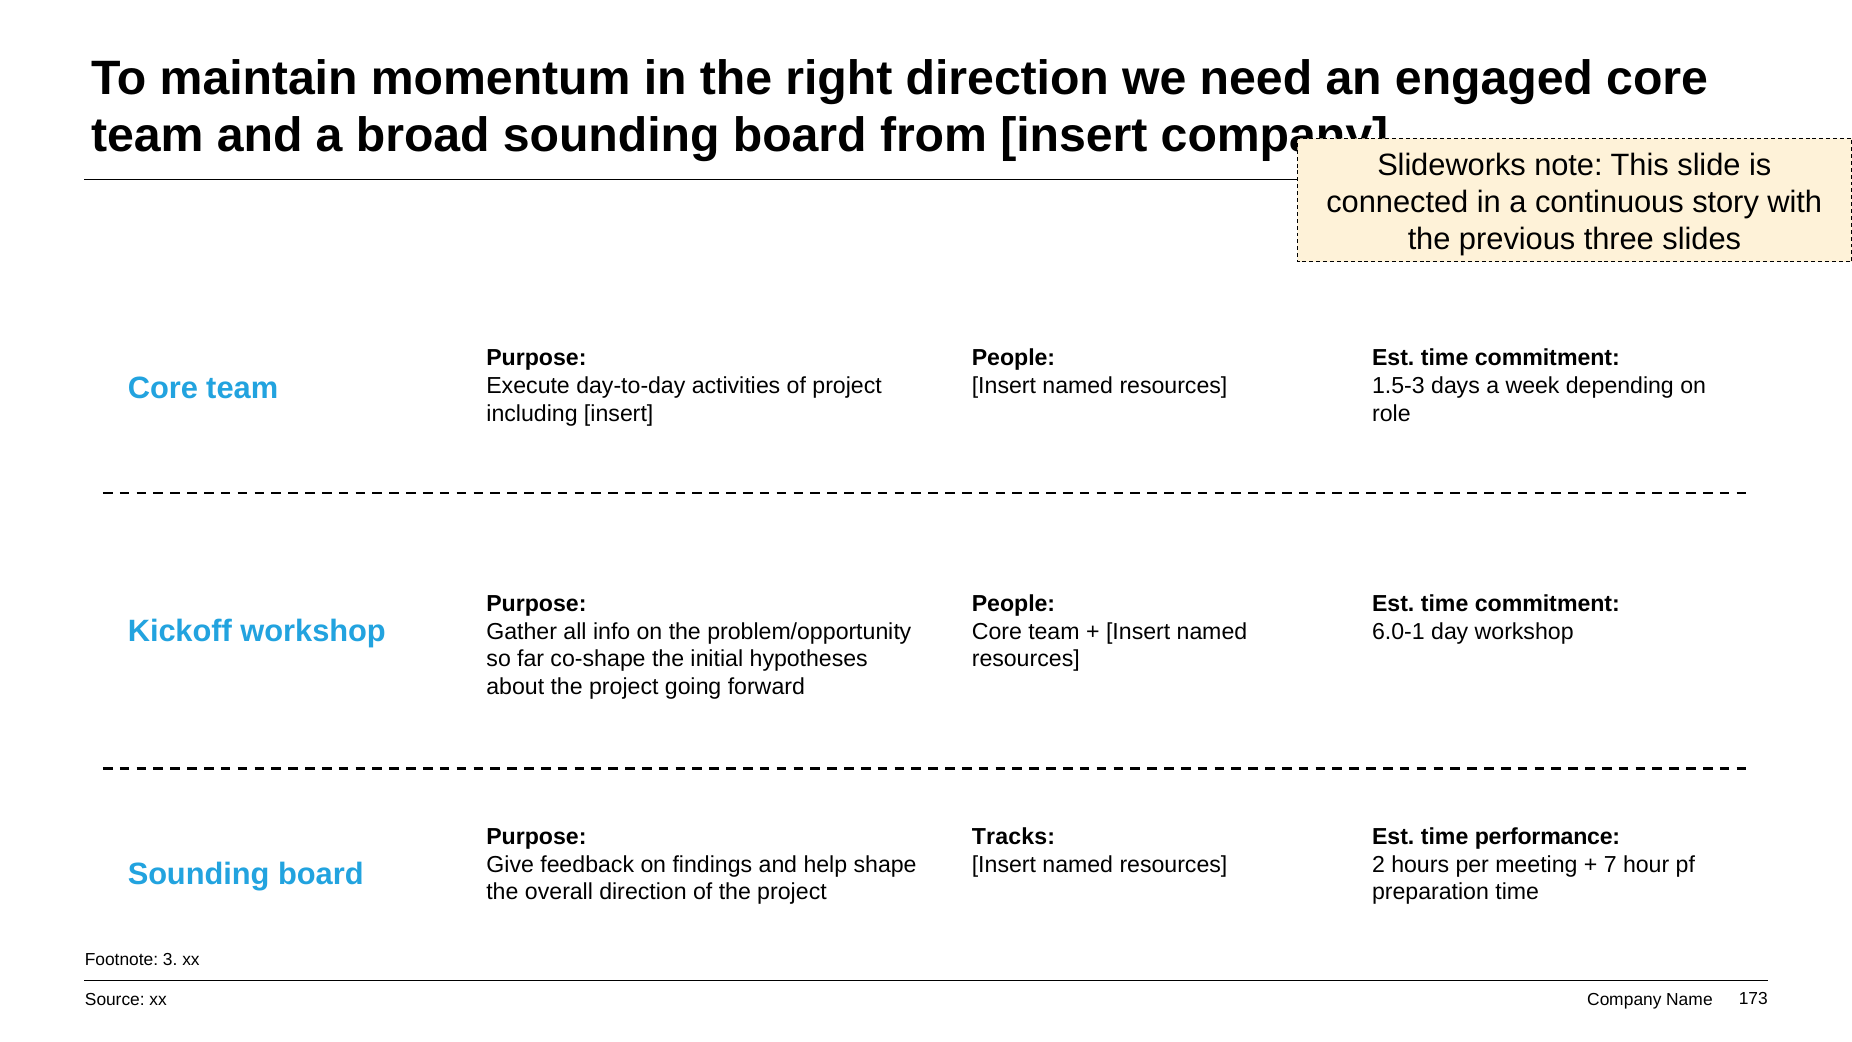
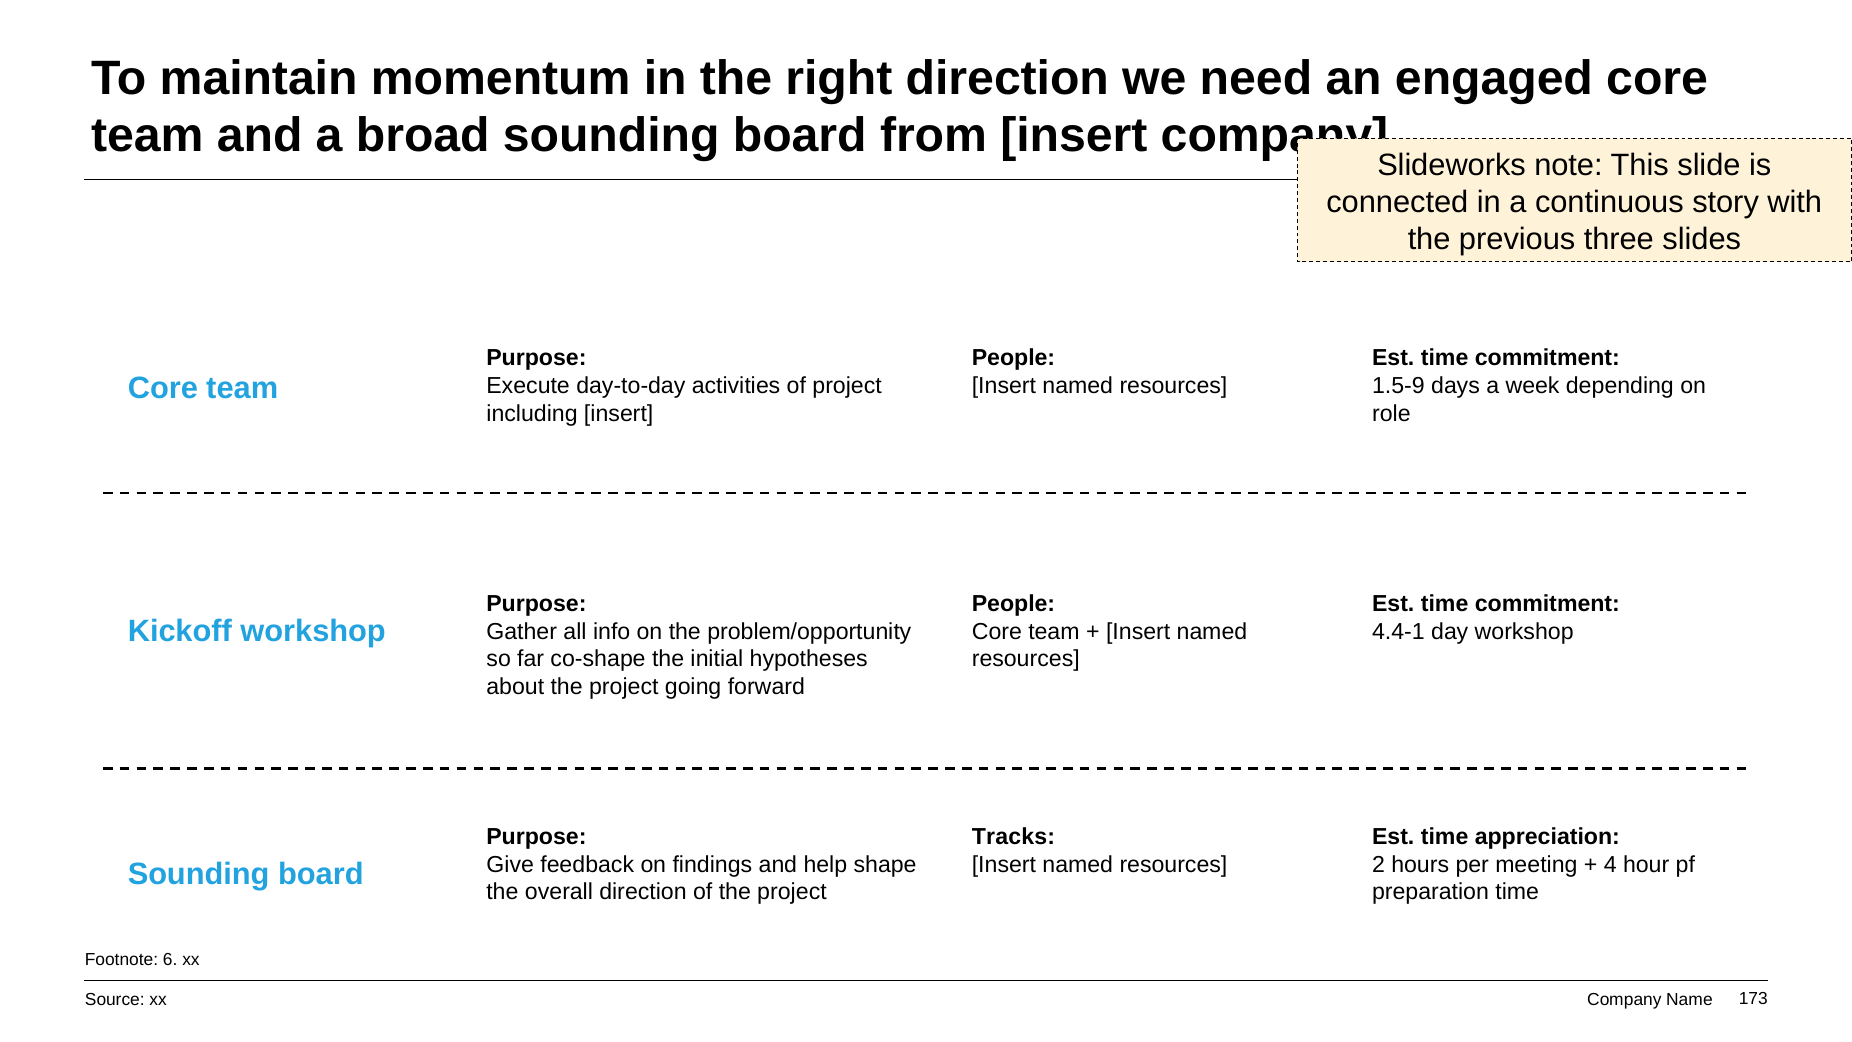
1.5-3: 1.5-3 -> 1.5-9 (1398, 386)
6.0-1: 6.0-1 -> 4.4-1 (1398, 631)
performance: performance -> appreciation (1547, 836)
7: 7 -> 4 (1610, 864)
3: 3 -> 6 (170, 960)
